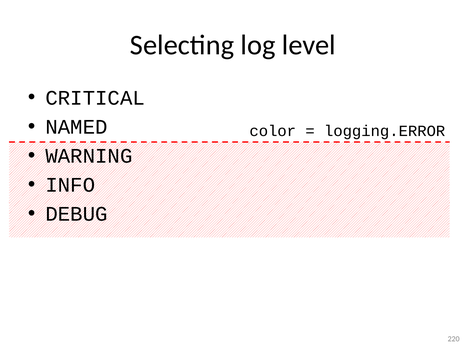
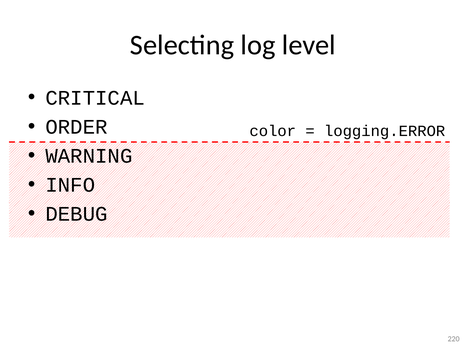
NAMED: NAMED -> ORDER (77, 127)
